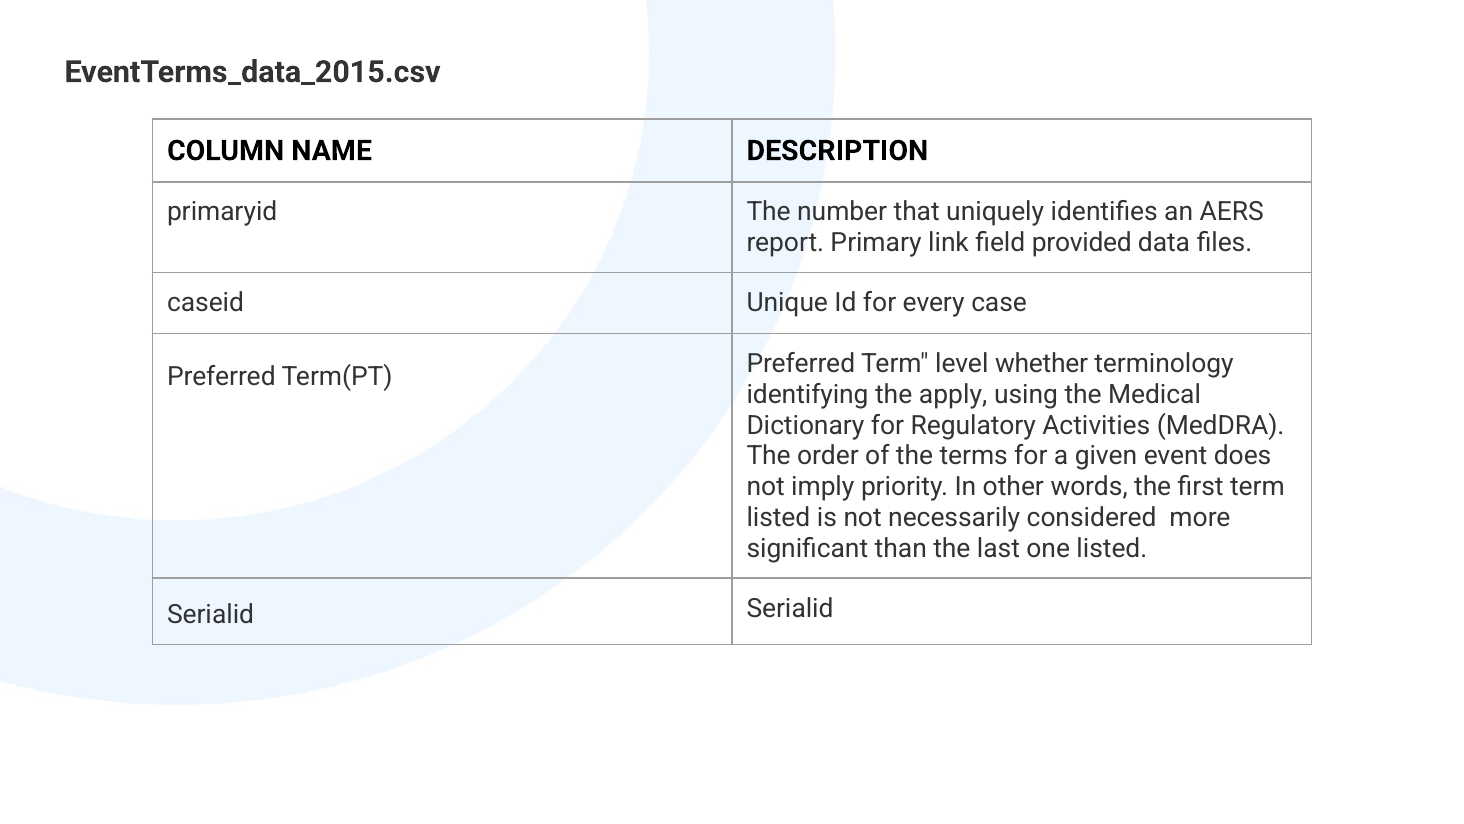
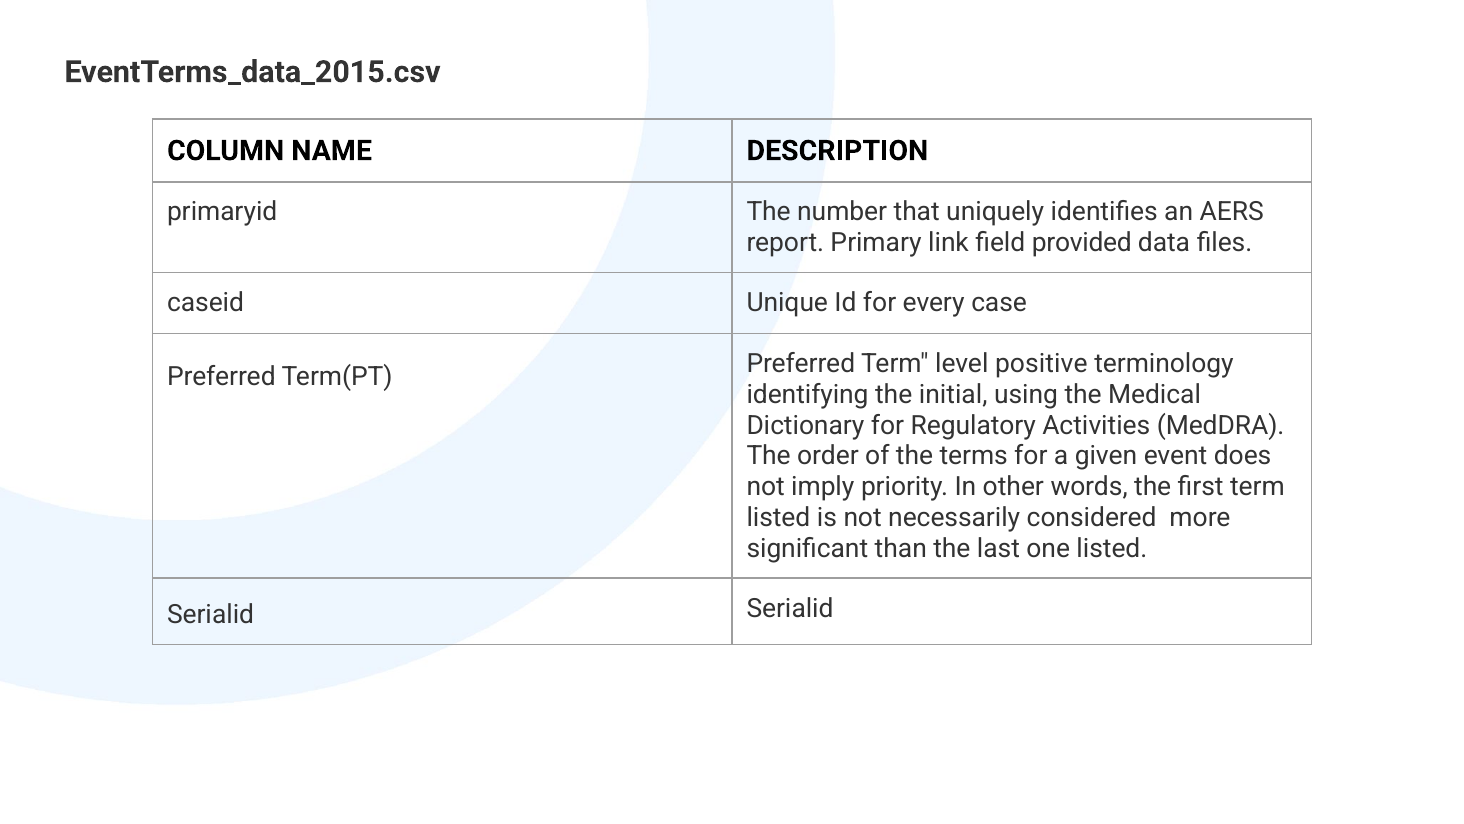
whether: whether -> positive (1041, 364)
apply: apply -> initial (953, 394)
